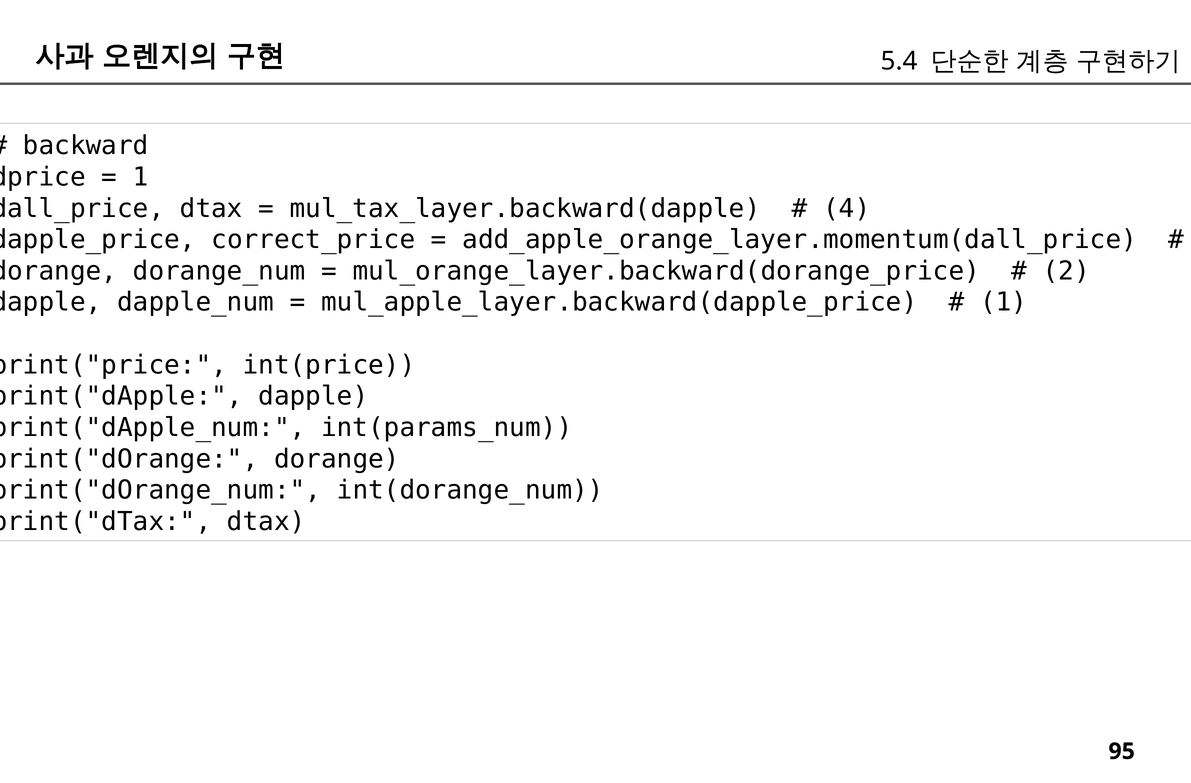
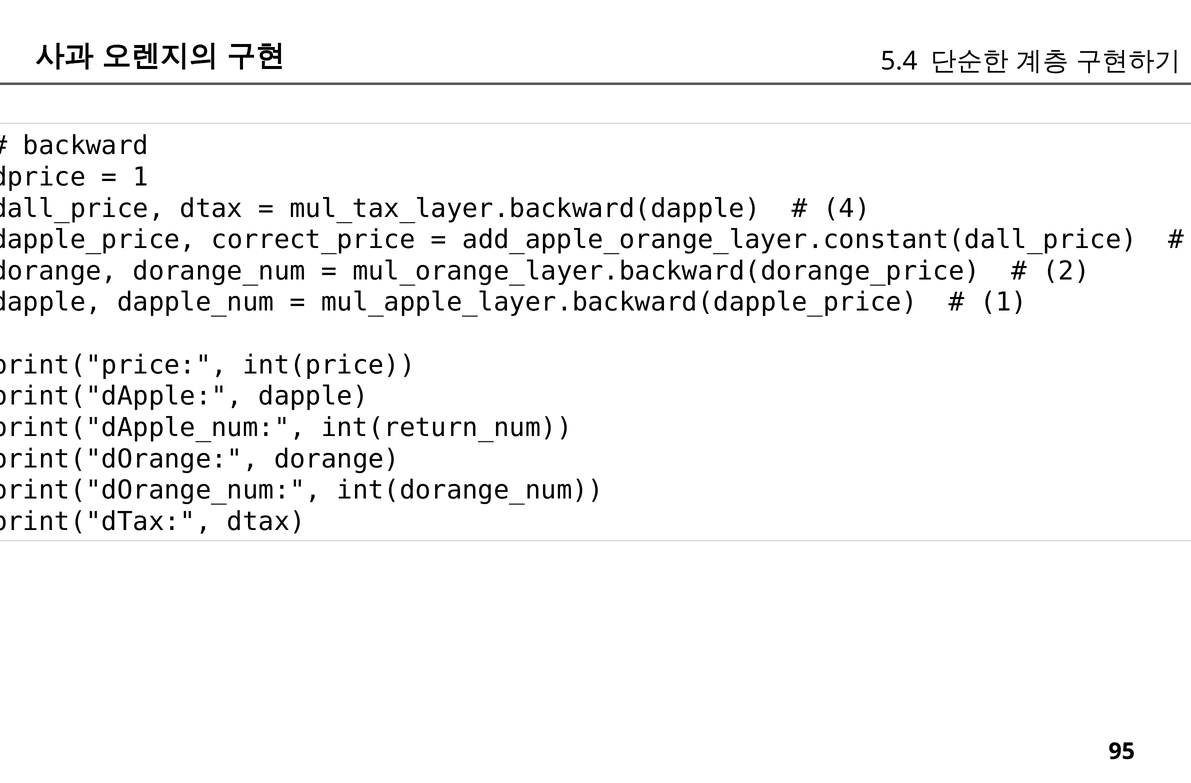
add_apple_orange_layer.momentum(dall_price: add_apple_orange_layer.momentum(dall_price -> add_apple_orange_layer.constant(dall_price (800, 240)
int(params_num: int(params_num -> int(return_num (447, 427)
